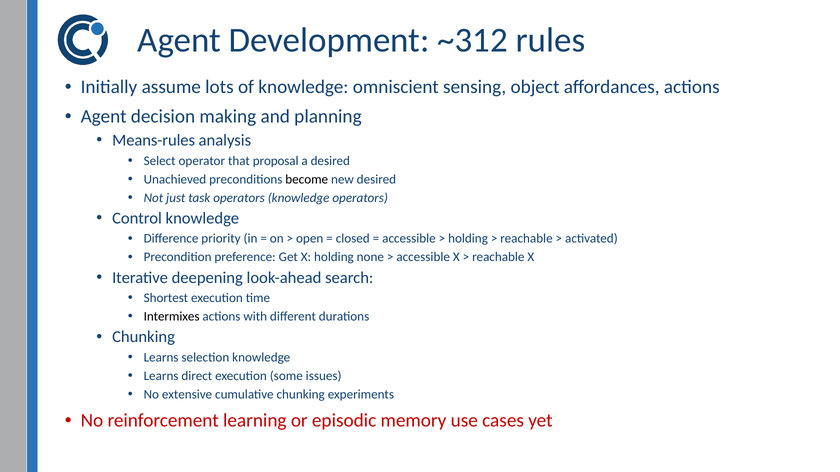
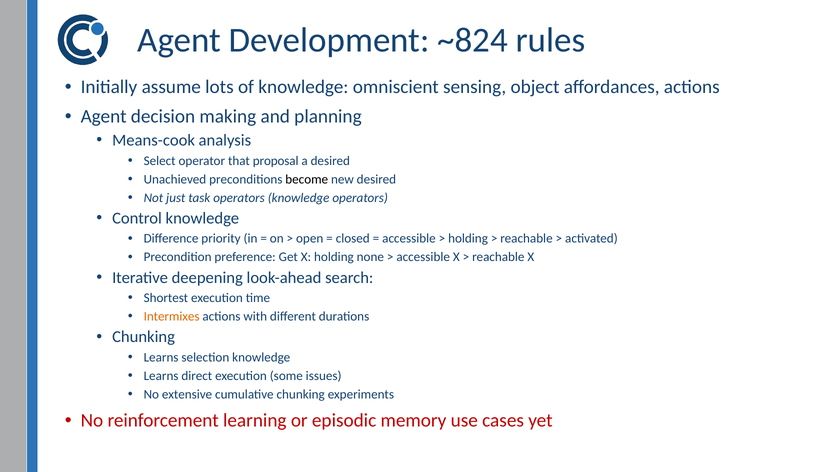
~312: ~312 -> ~824 (473, 40)
Means-rules: Means-rules -> Means-cook (154, 140)
Intermixes colour: black -> orange (172, 317)
